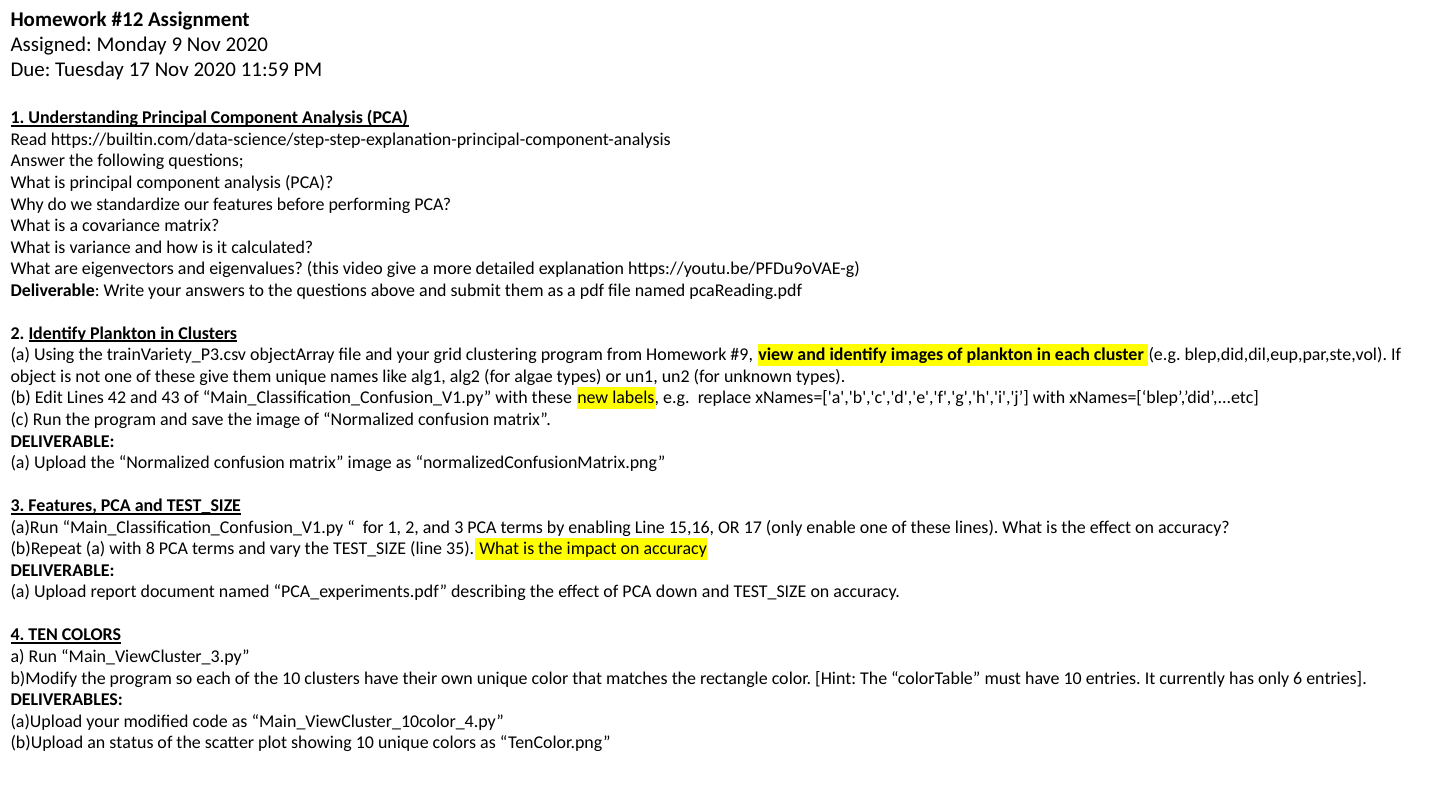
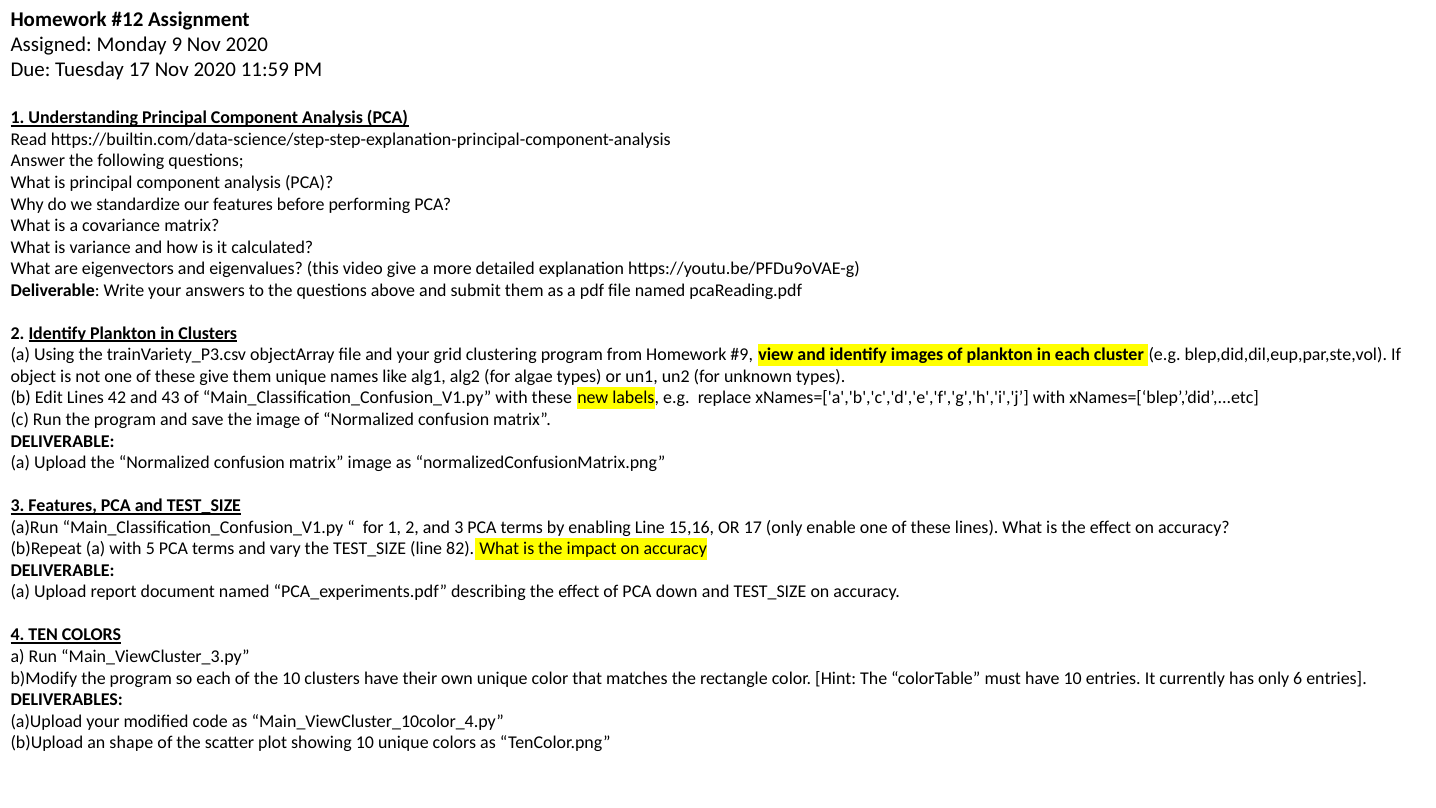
8: 8 -> 5 (150, 549)
35: 35 -> 82 (460, 549)
status: status -> shape (131, 743)
